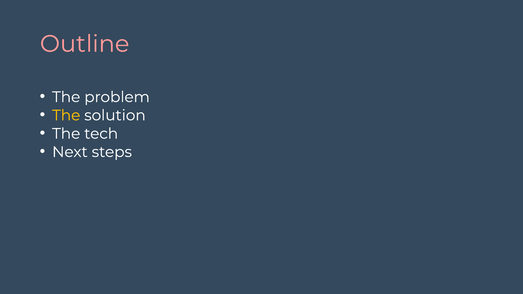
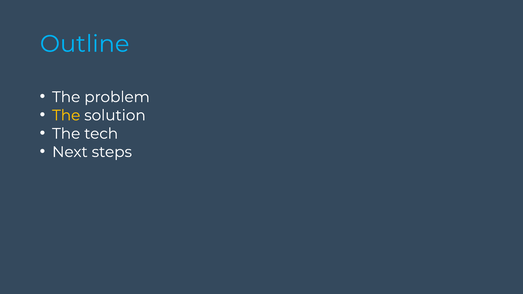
Outline colour: pink -> light blue (85, 44)
